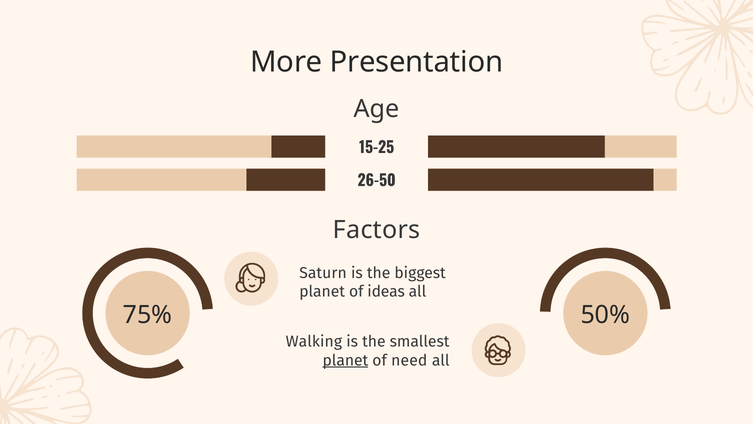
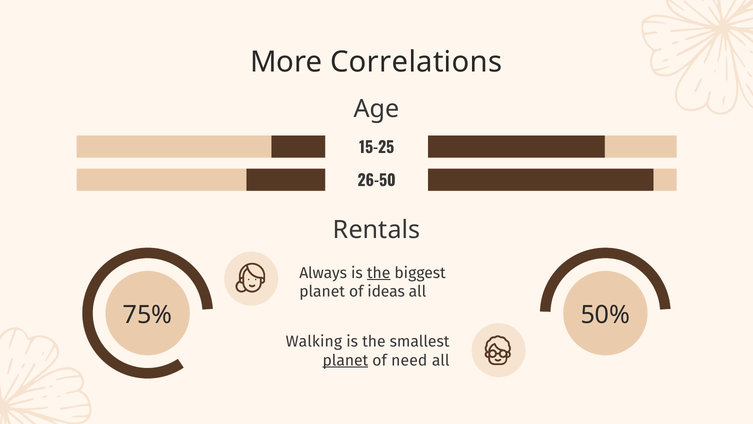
Presentation: Presentation -> Correlations (416, 62)
Factors: Factors -> Rentals (377, 230)
Saturn: Saturn -> Always (323, 273)
the underline: none -> present (379, 273)
